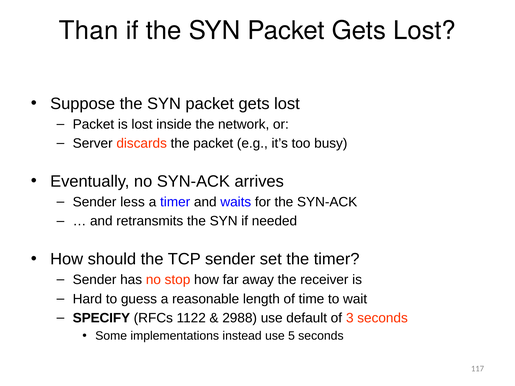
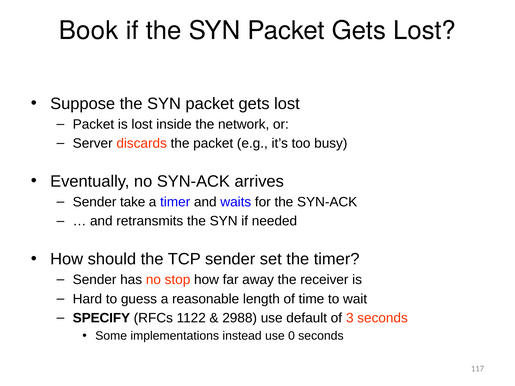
Than: Than -> Book (89, 31)
less: less -> take (133, 202)
5: 5 -> 0 (292, 336)
